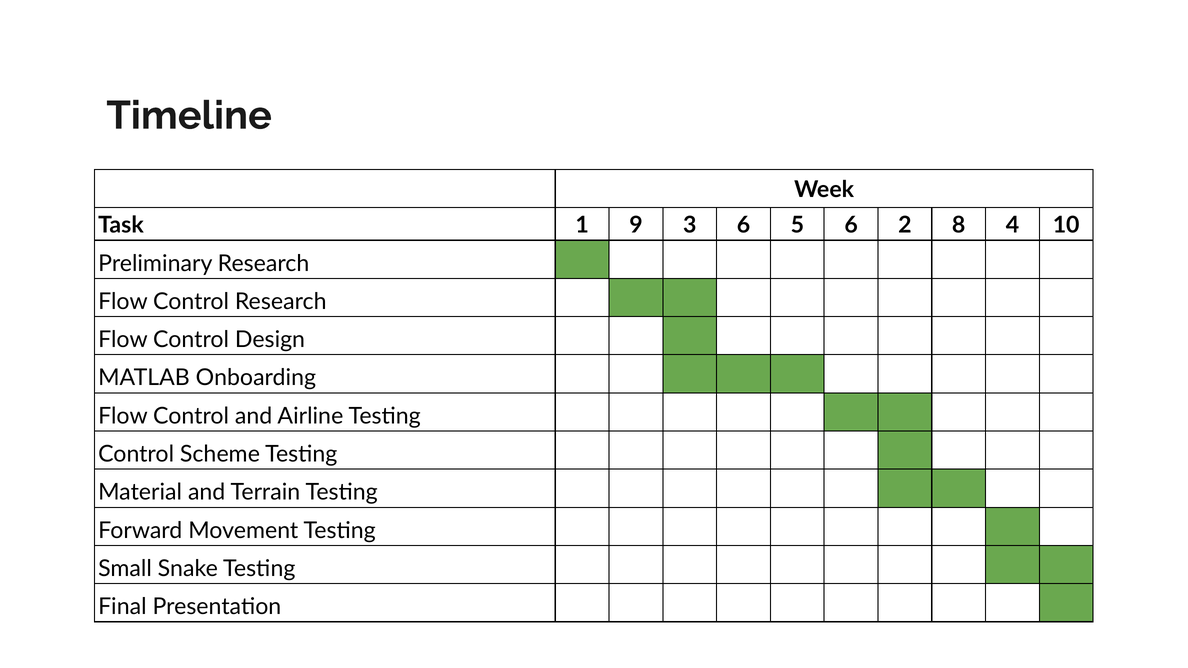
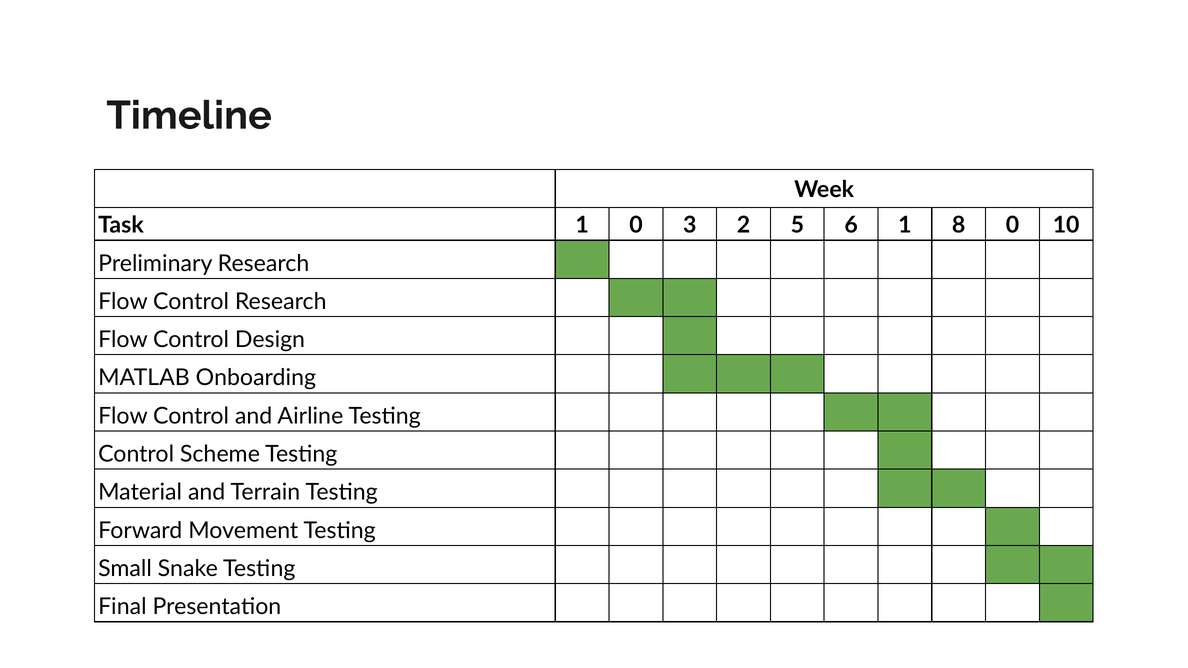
1 9: 9 -> 0 (636, 225)
3 6: 6 -> 2 (744, 225)
6 2: 2 -> 1 (905, 225)
8 4: 4 -> 0 (1012, 225)
